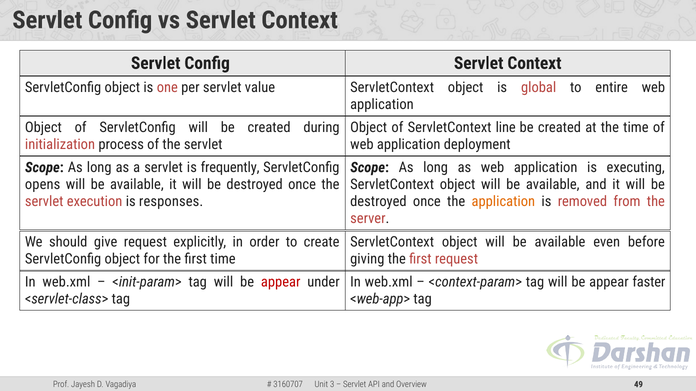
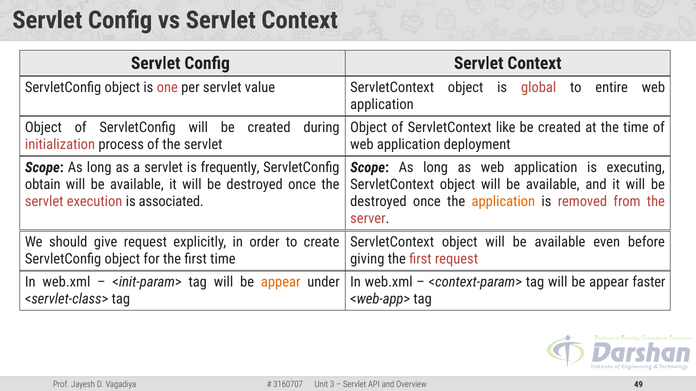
line: line -> like (506, 128)
opens: opens -> obtain (43, 185)
responses: responses -> associated (171, 202)
appear colour: red -> orange (281, 282)
